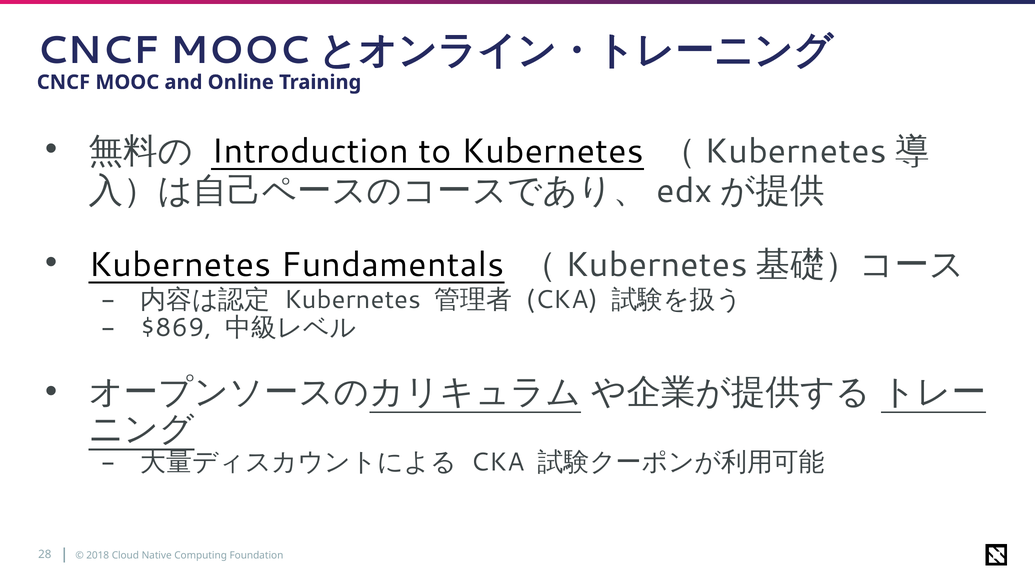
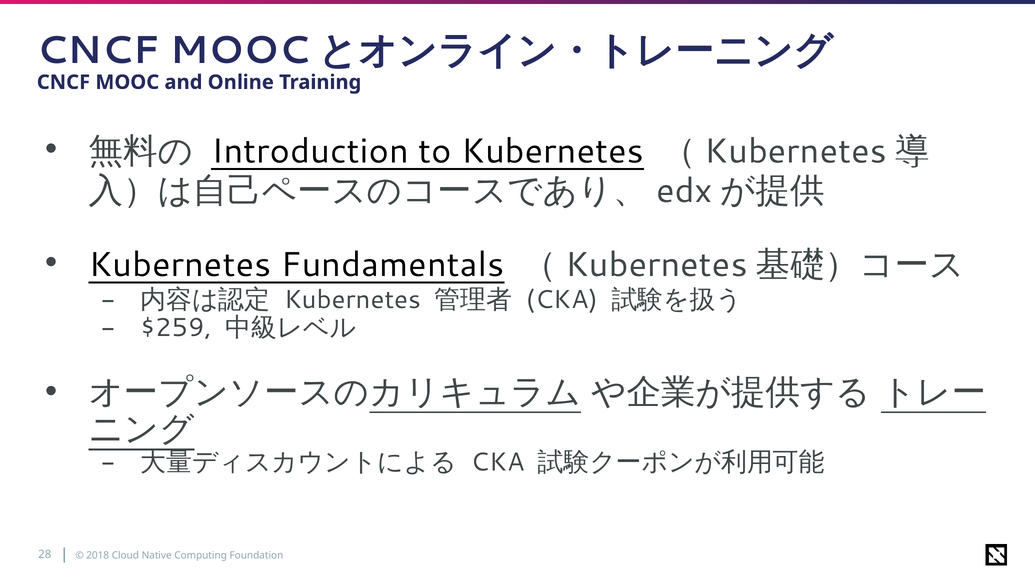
$869: $869 -> $259 (176, 328)
